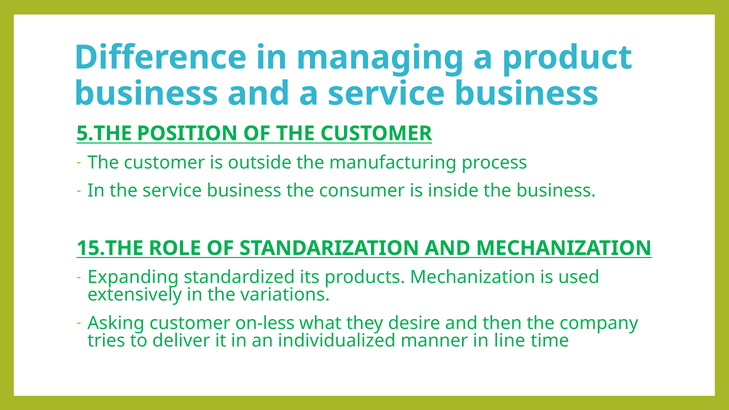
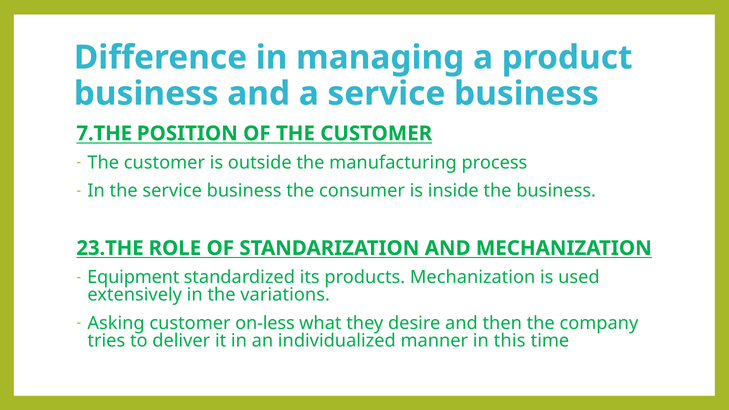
5.THE: 5.THE -> 7.THE (104, 133)
15.THE: 15.THE -> 23.THE (110, 248)
Expanding: Expanding -> Equipment (133, 278)
line: line -> this (510, 341)
